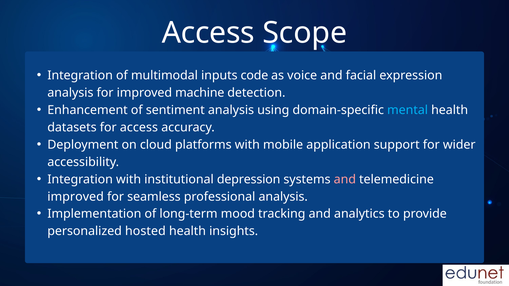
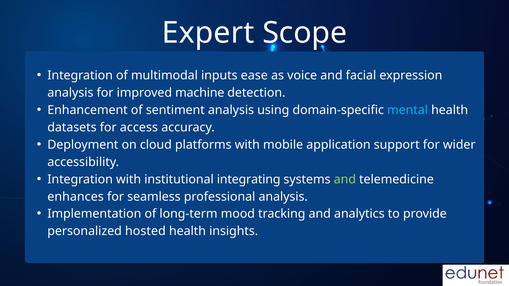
Access: Access -> Expert (208, 33)
code: code -> ease (254, 76)
depression: depression -> integrating (249, 180)
and colour: pink -> light green (345, 180)
improved: improved -> enhances (76, 197)
